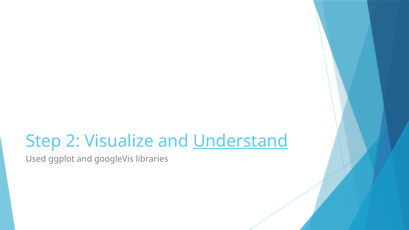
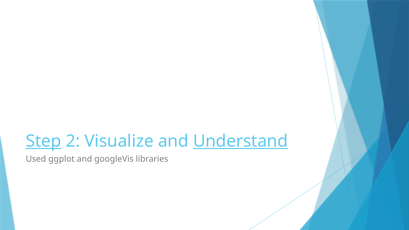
Step underline: none -> present (44, 141)
